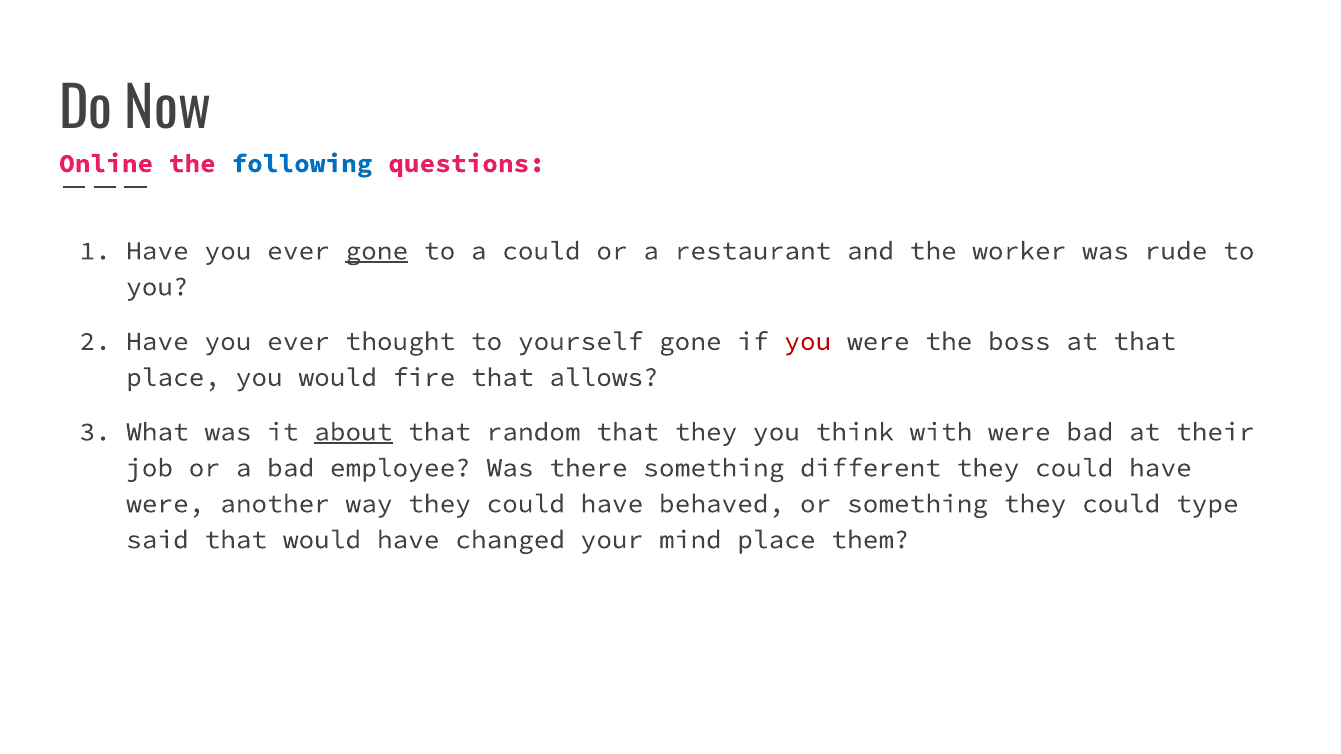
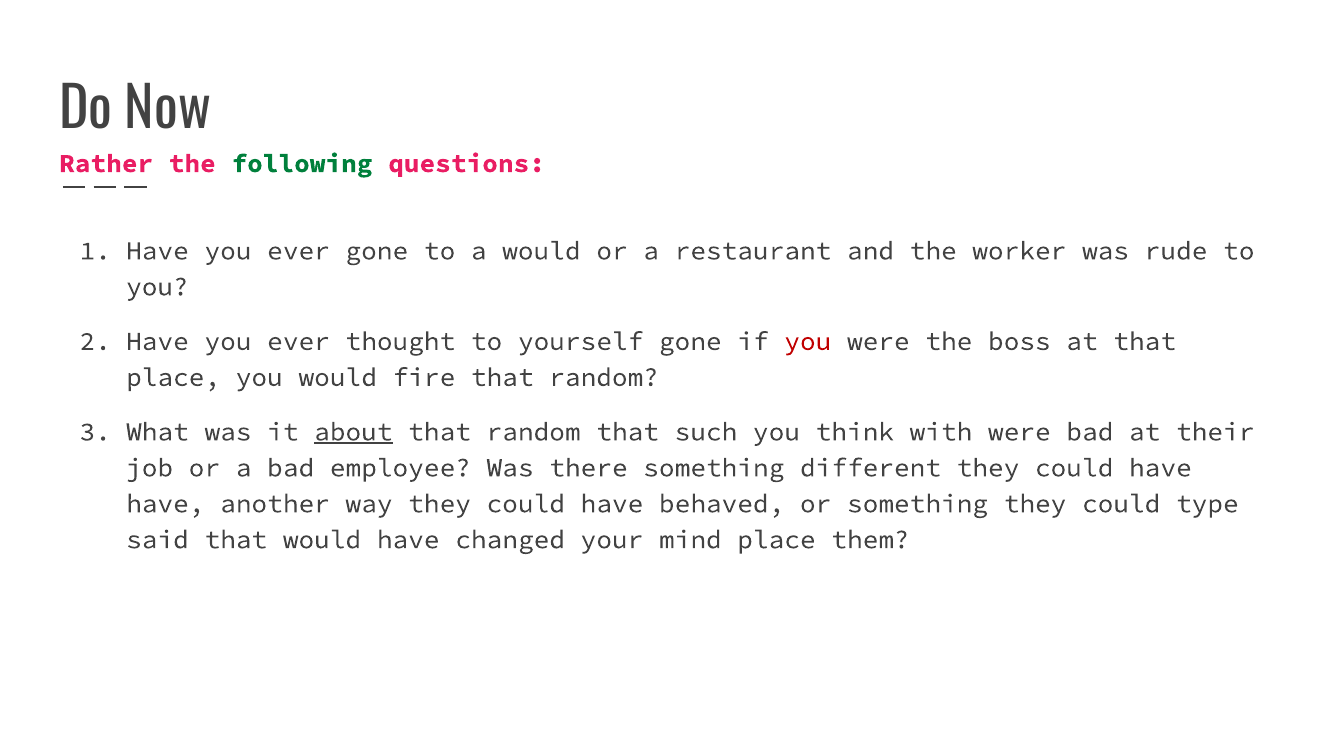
Online: Online -> Rather (106, 164)
following colour: blue -> green (302, 164)
gone underline: present -> none (377, 251)
a could: could -> would (541, 251)
fire that allows: allows -> random (604, 377)
that they: they -> such (706, 432)
were: were -> have (165, 504)
